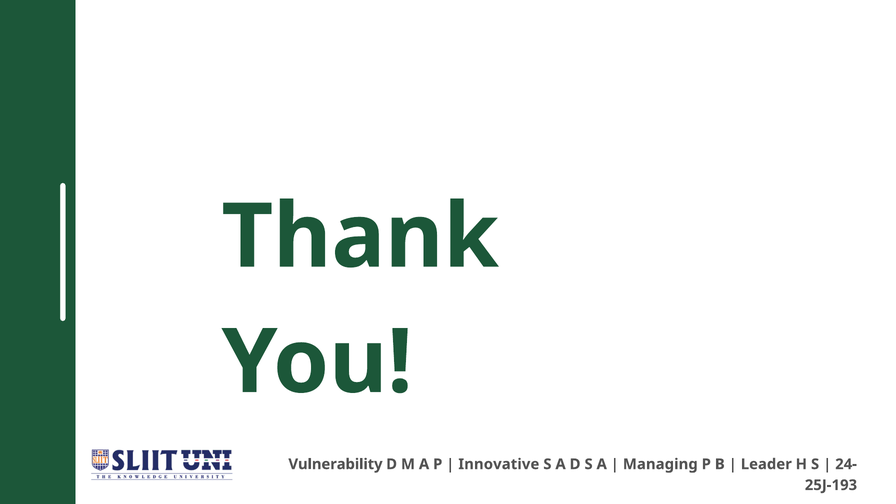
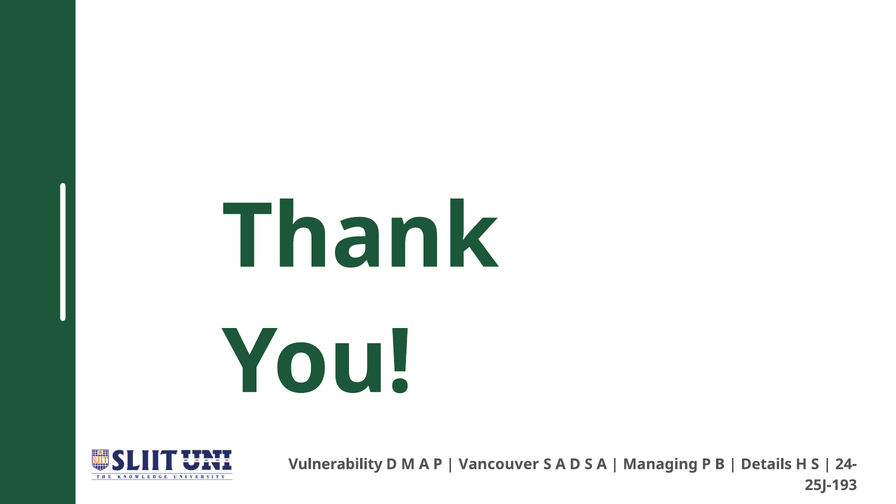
Innovative: Innovative -> Vancouver (499, 464)
Leader: Leader -> Details (766, 464)
